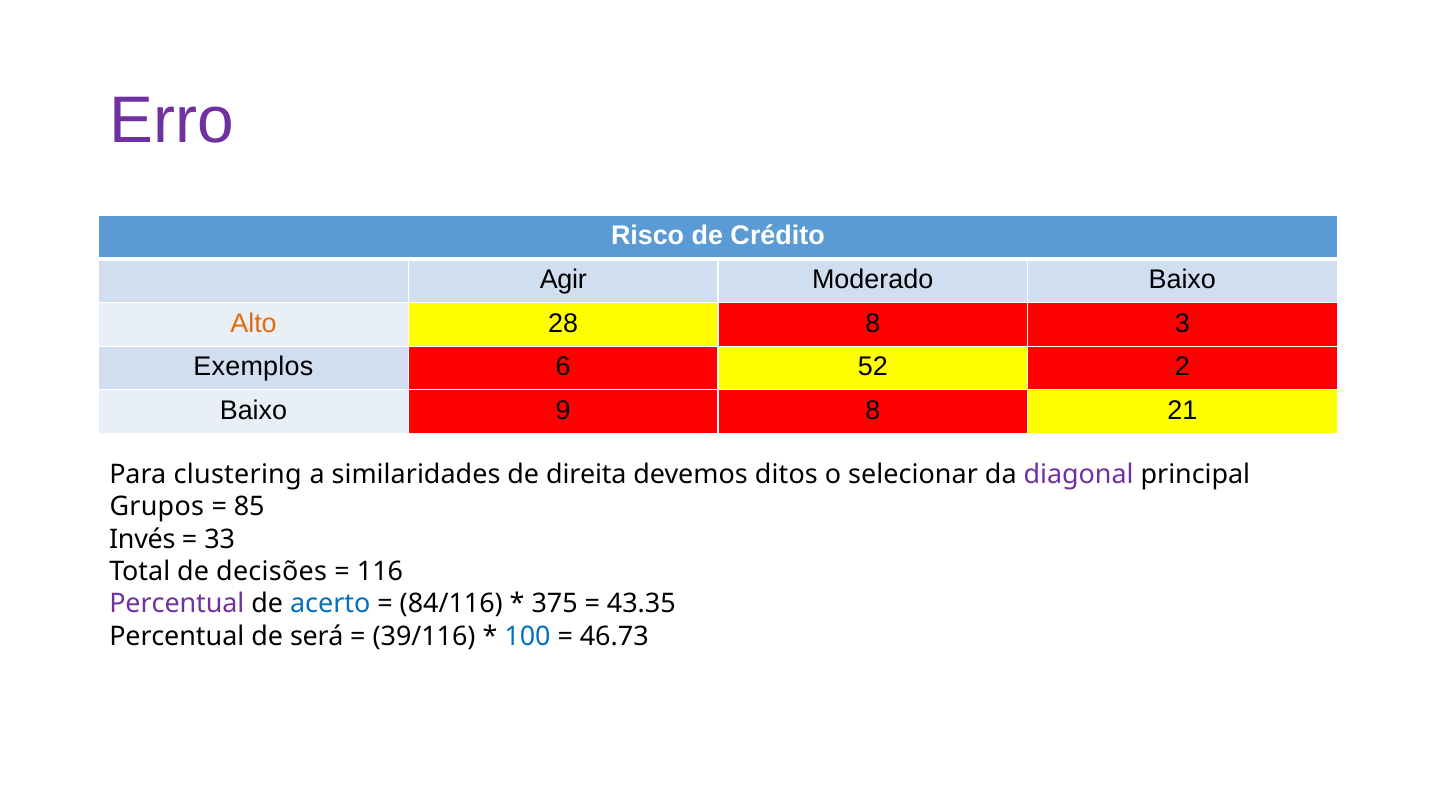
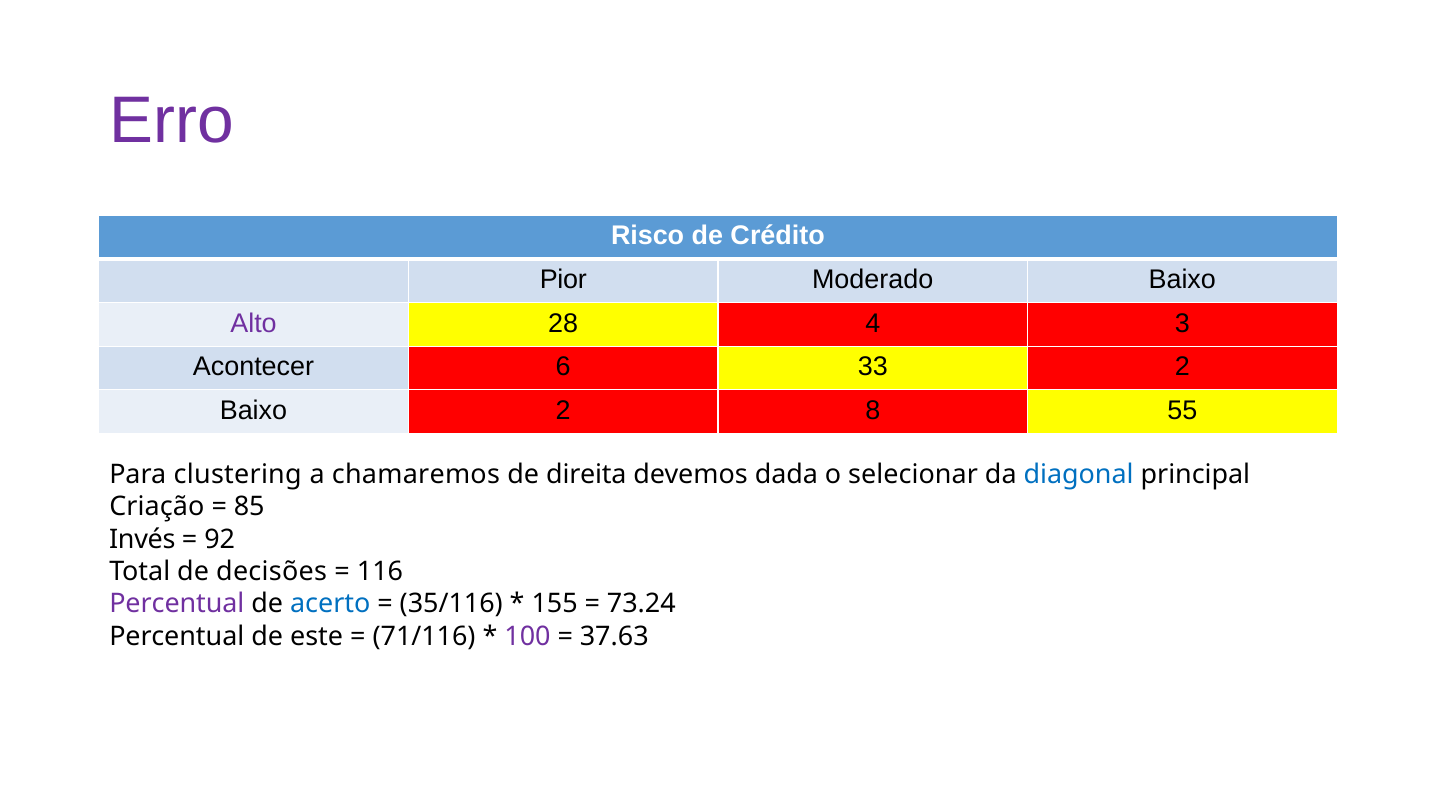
Agir: Agir -> Pior (563, 280)
Alto colour: orange -> purple (254, 323)
28 8: 8 -> 4 (873, 323)
Exemplos: Exemplos -> Acontecer (254, 367)
52: 52 -> 33 (873, 367)
Baixo 9: 9 -> 2 (563, 411)
21: 21 -> 55 (1182, 411)
similaridades: similaridades -> chamaremos (416, 475)
ditos: ditos -> dada (786, 475)
diagonal colour: purple -> blue (1079, 475)
Grupos: Grupos -> Criação (157, 507)
33: 33 -> 92 (220, 539)
84/116: 84/116 -> 35/116 (451, 604)
375: 375 -> 155 (555, 604)
43.35: 43.35 -> 73.24 (641, 604)
será: será -> este (317, 636)
39/116: 39/116 -> 71/116 (424, 636)
100 colour: blue -> purple (527, 636)
46.73: 46.73 -> 37.63 (614, 636)
